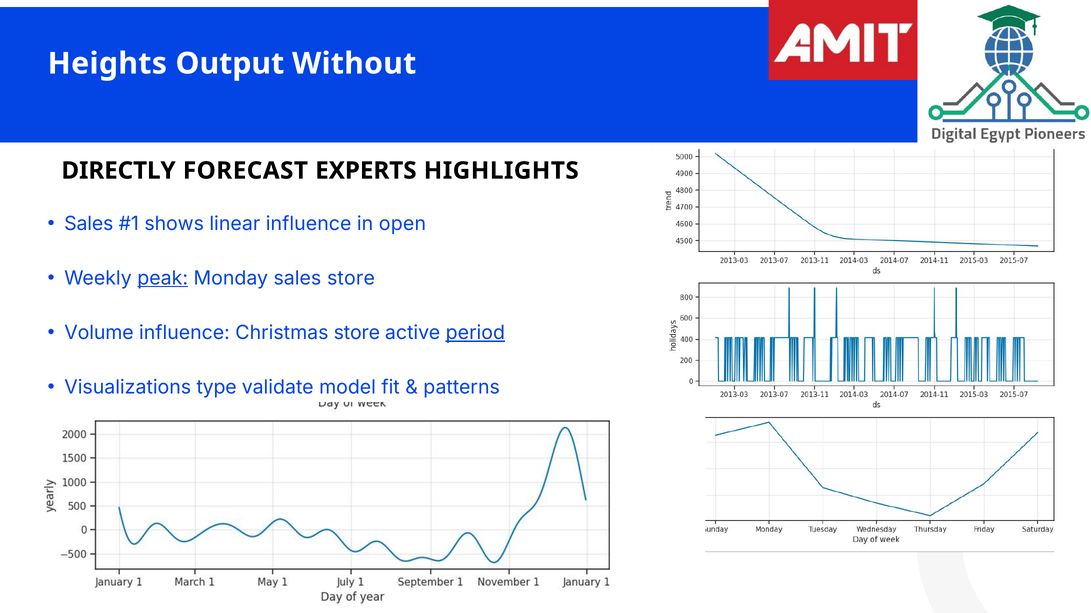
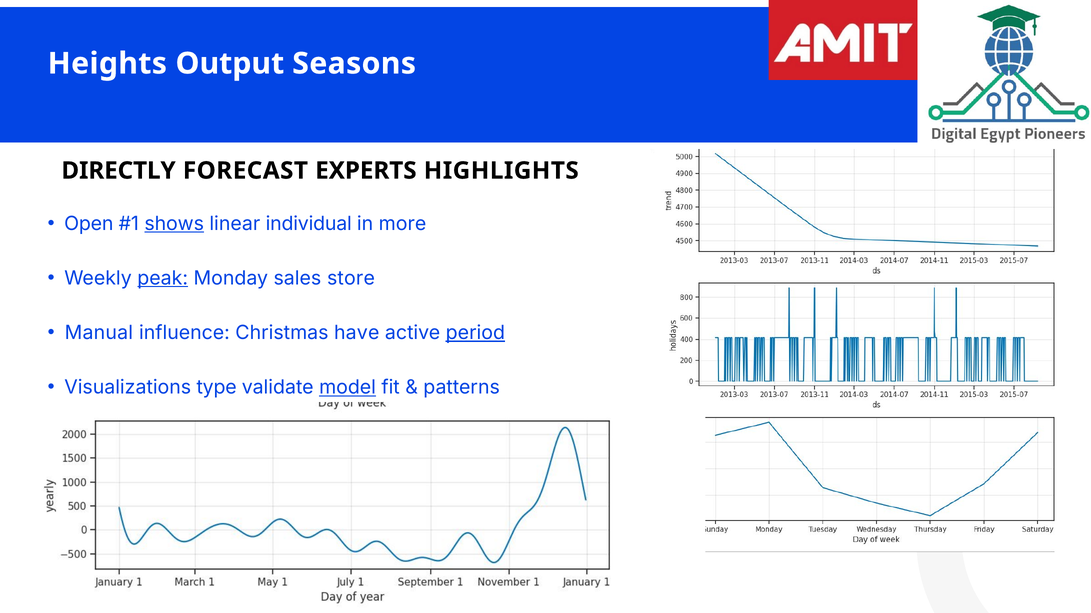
Without: Without -> Seasons (354, 64)
Sales: Sales -> Open (89, 224)
shows underline: none -> present (174, 224)
linear influence: influence -> individual (309, 224)
open: open -> more (403, 224)
Volume: Volume -> Manual (99, 333)
Christmas store: store -> have (357, 333)
model underline: none -> present (348, 388)
